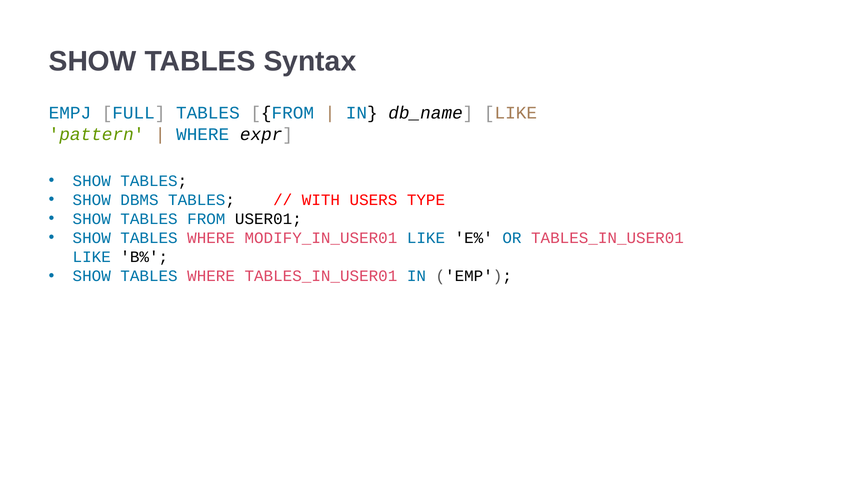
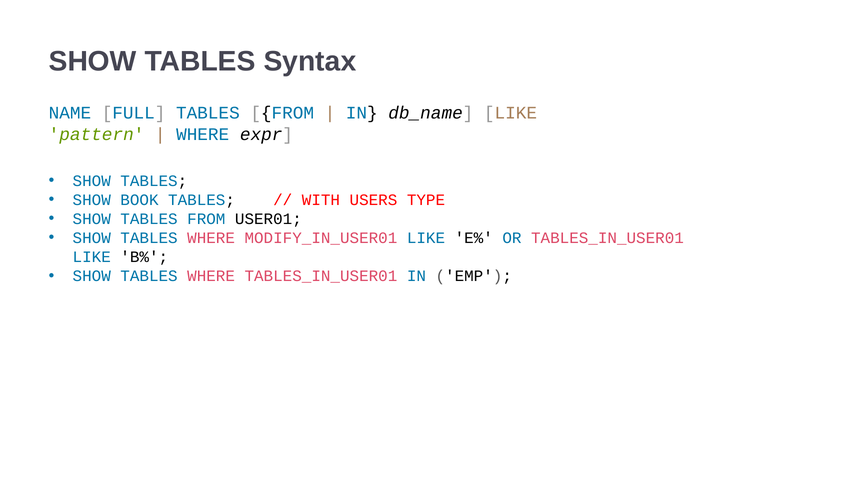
EMPJ: EMPJ -> NAME (70, 113)
DBMS: DBMS -> BOOK (139, 200)
